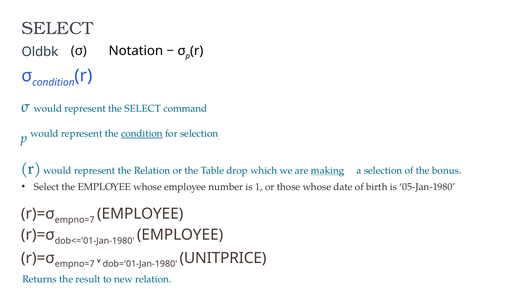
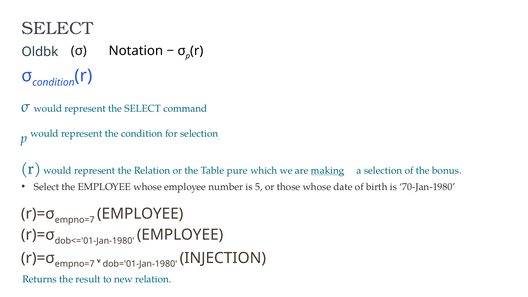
condition underline: present -> none (142, 134)
drop: drop -> pure (237, 171)
1: 1 -> 5 (259, 187)
05-Jan-1980: 05-Jan-1980 -> 70-Jan-1980 (427, 187)
UNITPRICE: UNITPRICE -> INJECTION (223, 258)
